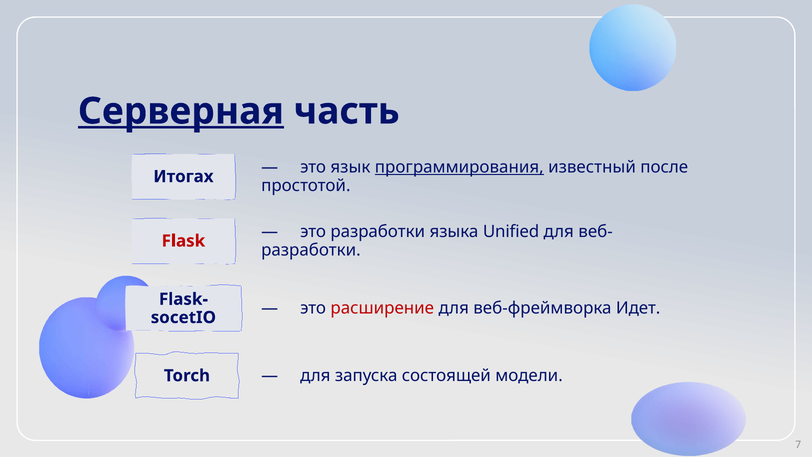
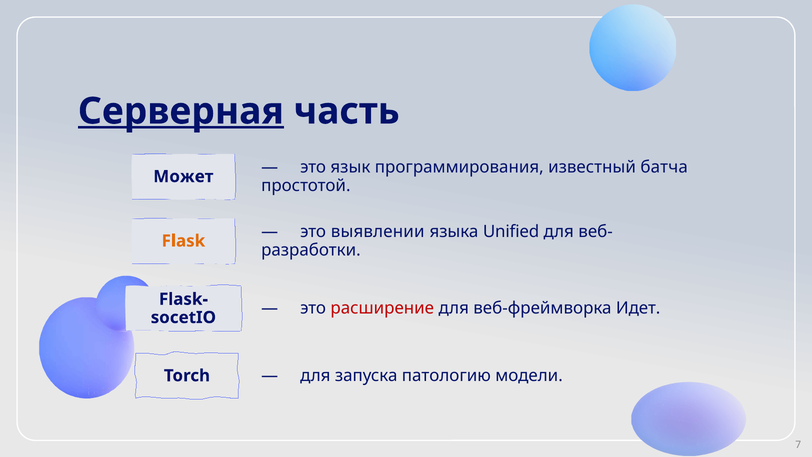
программирования underline: present -> none (459, 167)
после: после -> батча (664, 167)
Итогах: Итогах -> Может (183, 176)
это разработки: разработки -> выявлении (378, 232)
Flask colour: red -> orange (183, 241)
состоящей: состоящей -> патологию (446, 375)
